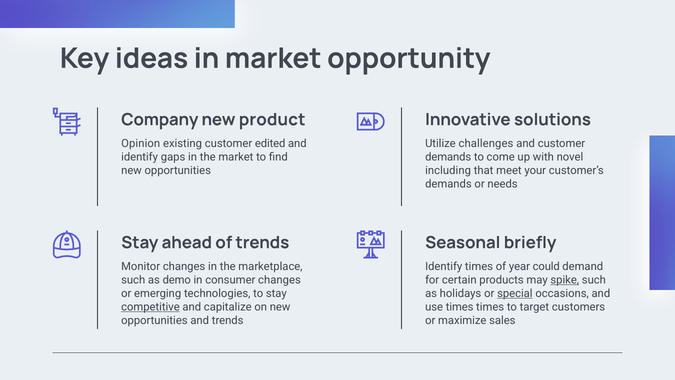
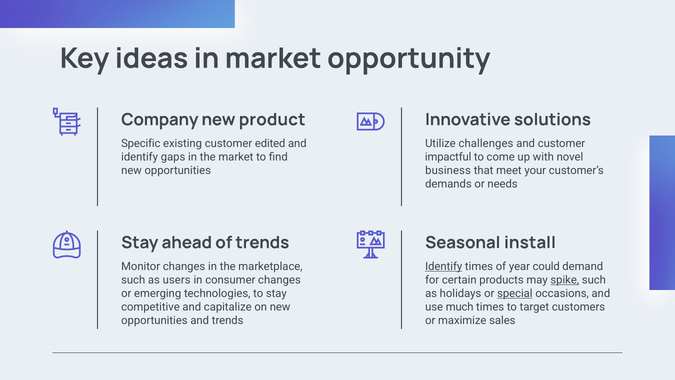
Opinion: Opinion -> Specific (141, 143)
demands: demands -> impactful (448, 157)
including: including -> business (448, 170)
briefly: briefly -> install (530, 242)
Identify underline: none -> present (444, 266)
demo: demo -> users (177, 280)
competitive underline: present -> none (150, 307)
use times: times -> much (460, 307)
